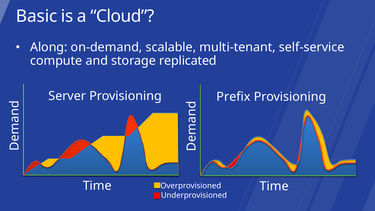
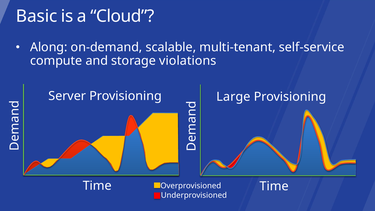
replicated: replicated -> violations (188, 61)
Prefix: Prefix -> Large (233, 97)
